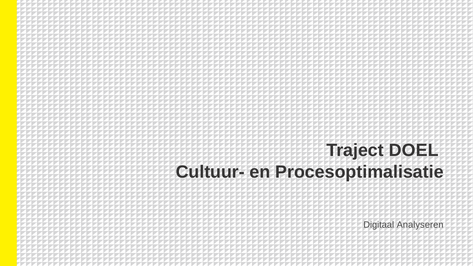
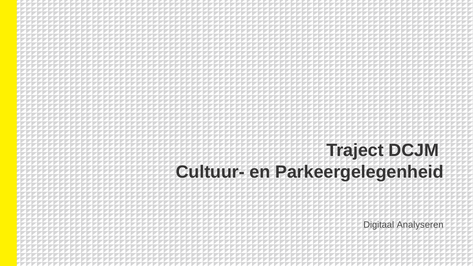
DOEL: DOEL -> DCJM (414, 150)
Procesoptimalisatie: Procesoptimalisatie -> Parkeergelegenheid (359, 172)
